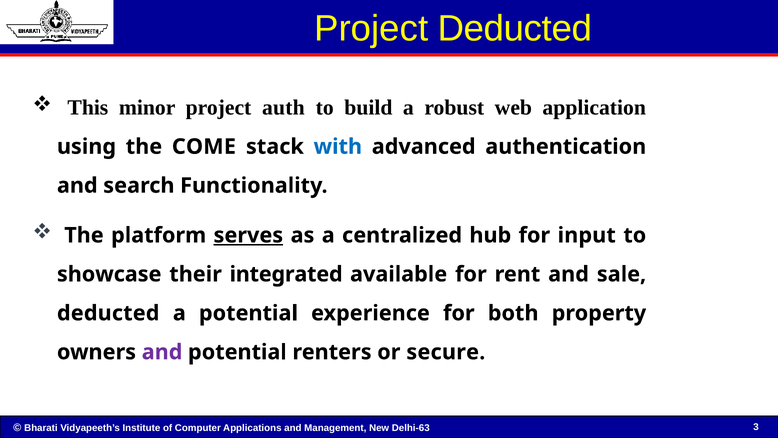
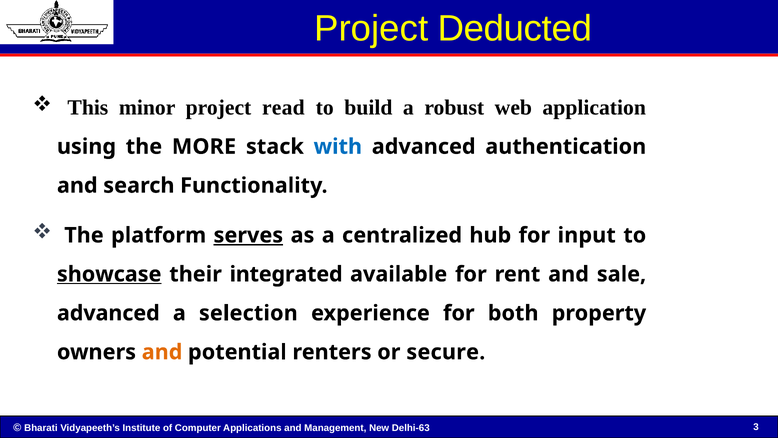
auth: auth -> read (283, 108)
COME: COME -> MORE (204, 147)
showcase underline: none -> present (109, 274)
deducted: deducted -> advanced (108, 313)
a potential: potential -> selection (248, 313)
and colour: purple -> orange (162, 352)
